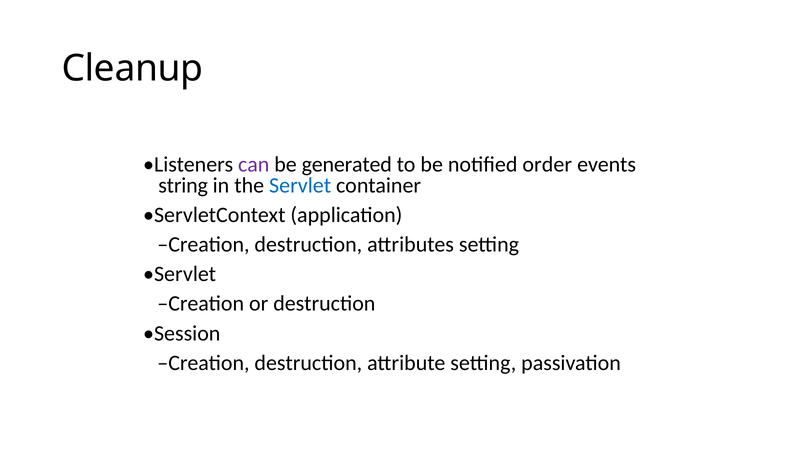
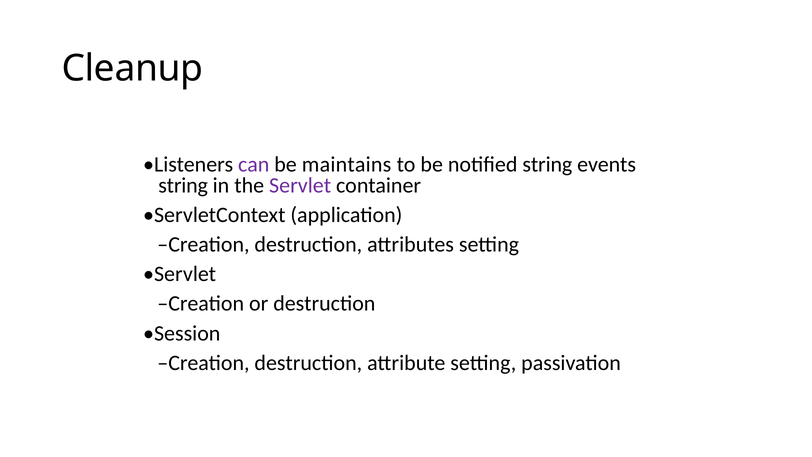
generated: generated -> maintains (347, 164)
notified order: order -> string (547, 164)
Servlet colour: blue -> purple (300, 185)
